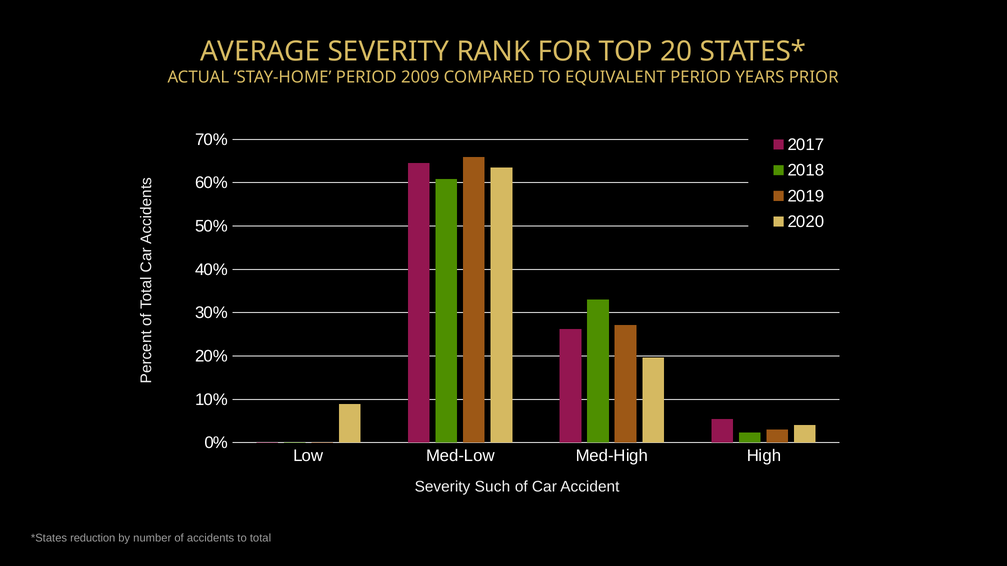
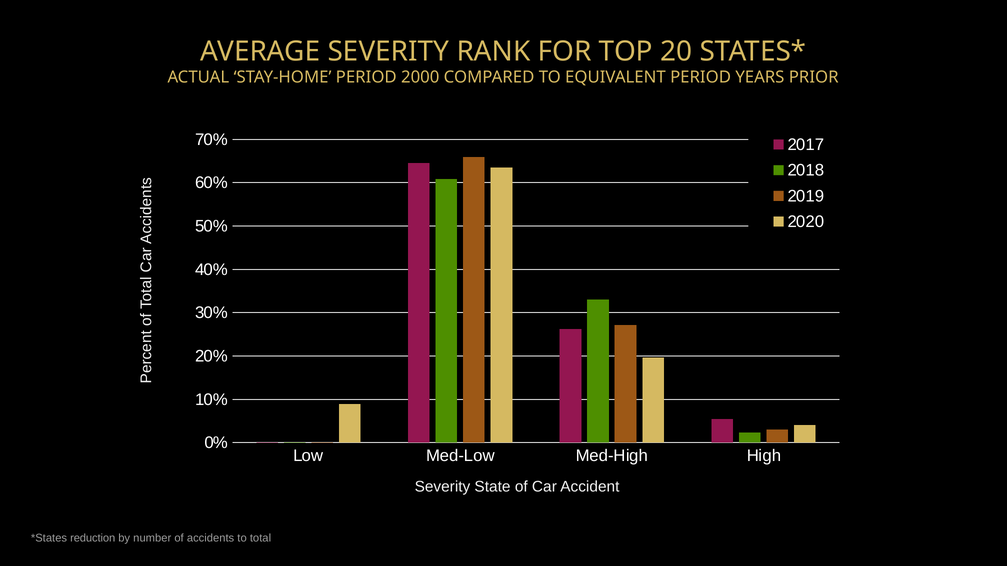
2009: 2009 -> 2000 (420, 77)
Such: Such -> State (492, 487)
